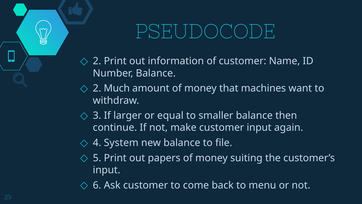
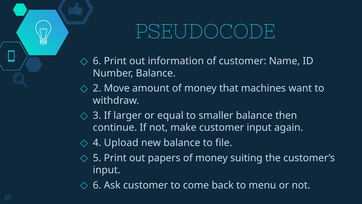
2: 2 -> 6 (97, 61)
Much: Much -> Move (117, 88)
System: System -> Upload (121, 143)
